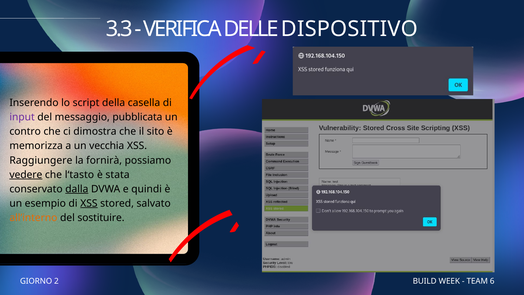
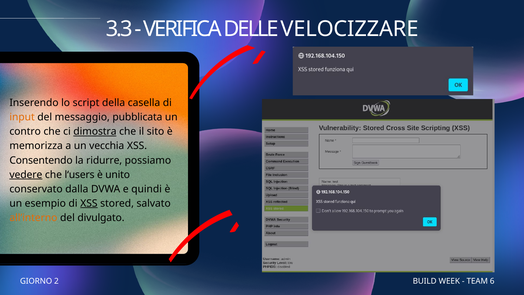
DISPOSITIVO: DISPOSITIVO -> VELOCIZZARE (350, 29)
input colour: purple -> orange (22, 117)
dimostra underline: none -> present (95, 131)
Raggiungere: Raggiungere -> Consentendo (41, 160)
fornirà: fornirà -> ridurre (104, 160)
l‘tasto: l‘tasto -> l‘users (80, 175)
stata: stata -> unito (118, 175)
dalla underline: present -> none (77, 189)
sostituire: sostituire -> divulgato (101, 218)
